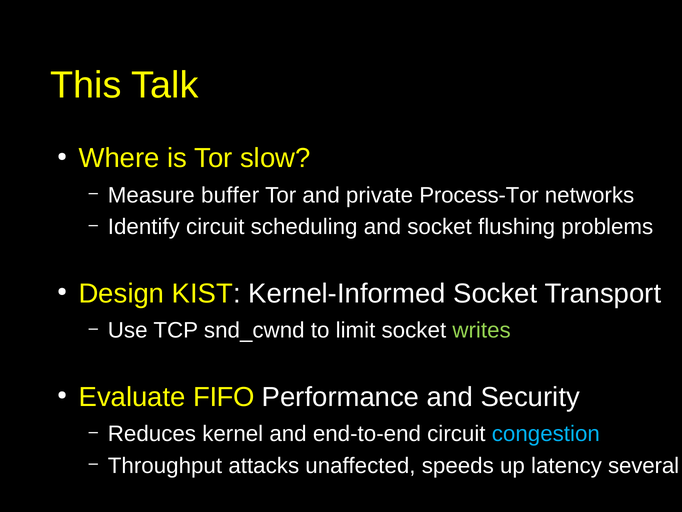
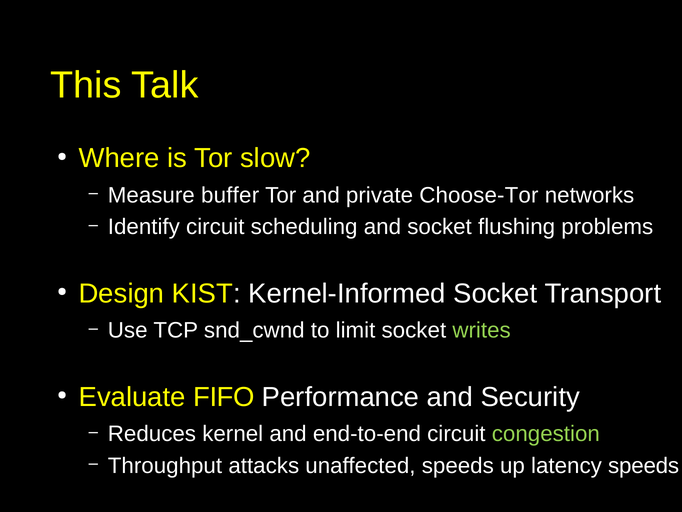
Process-Tor: Process-Tor -> Choose-Tor (479, 195)
congestion colour: light blue -> light green (546, 434)
latency several: several -> speeds (644, 466)
